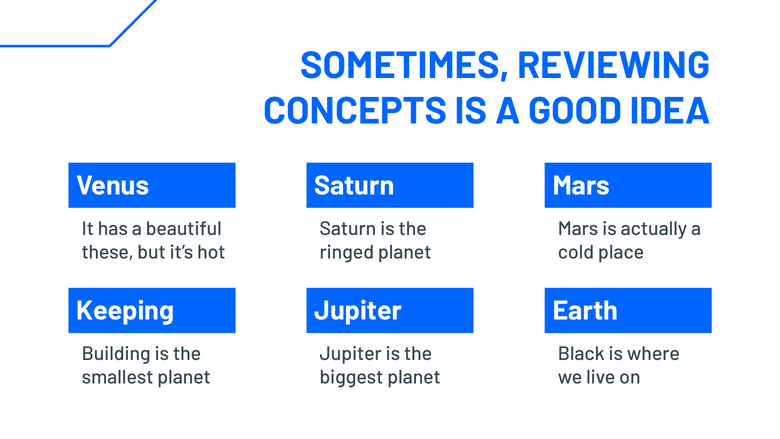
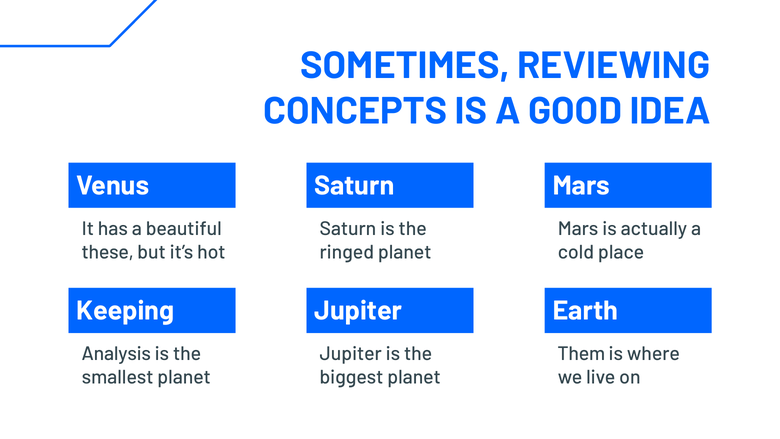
Building: Building -> Analysis (116, 354)
Black: Black -> Them (581, 354)
